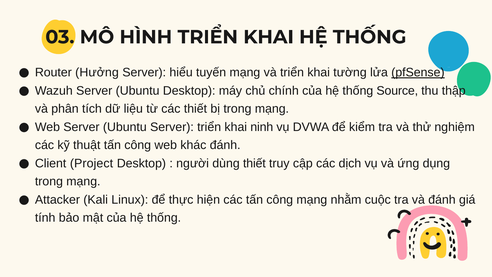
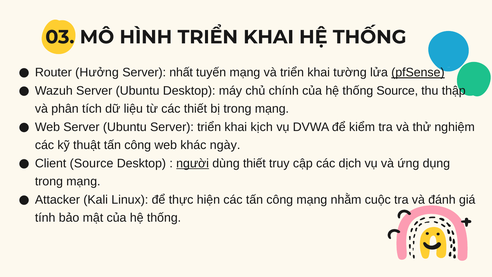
hiểu: hiểu -> nhất (181, 72)
ninh: ninh -> kịch (262, 127)
khác đánh: đánh -> ngày (225, 145)
Client Project: Project -> Source (92, 163)
người underline: none -> present (193, 163)
